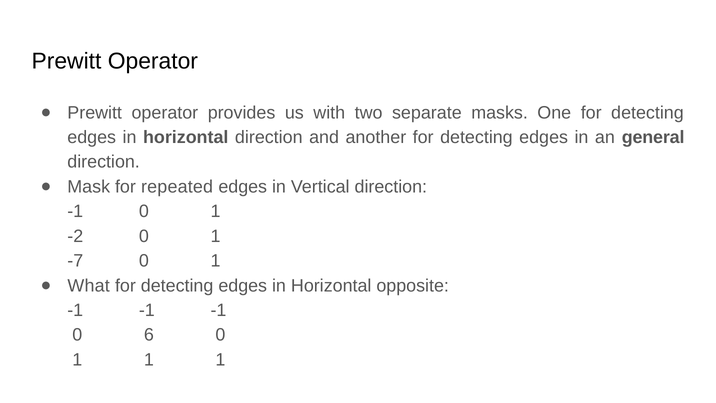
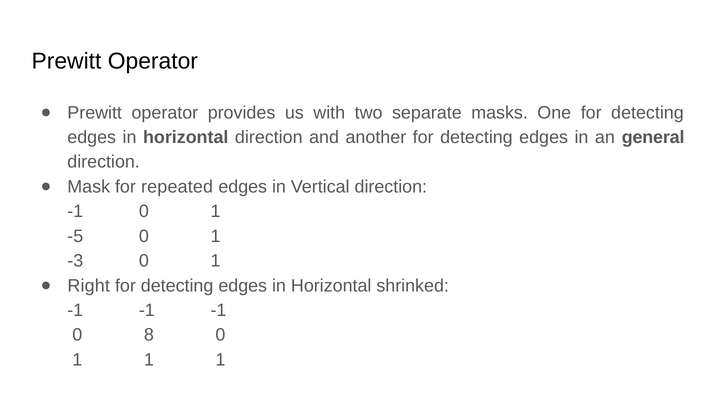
-2: -2 -> -5 (75, 236)
-7: -7 -> -3 (75, 261)
What: What -> Right (89, 285)
opposite: opposite -> shrinked (413, 285)
6: 6 -> 8 (149, 335)
